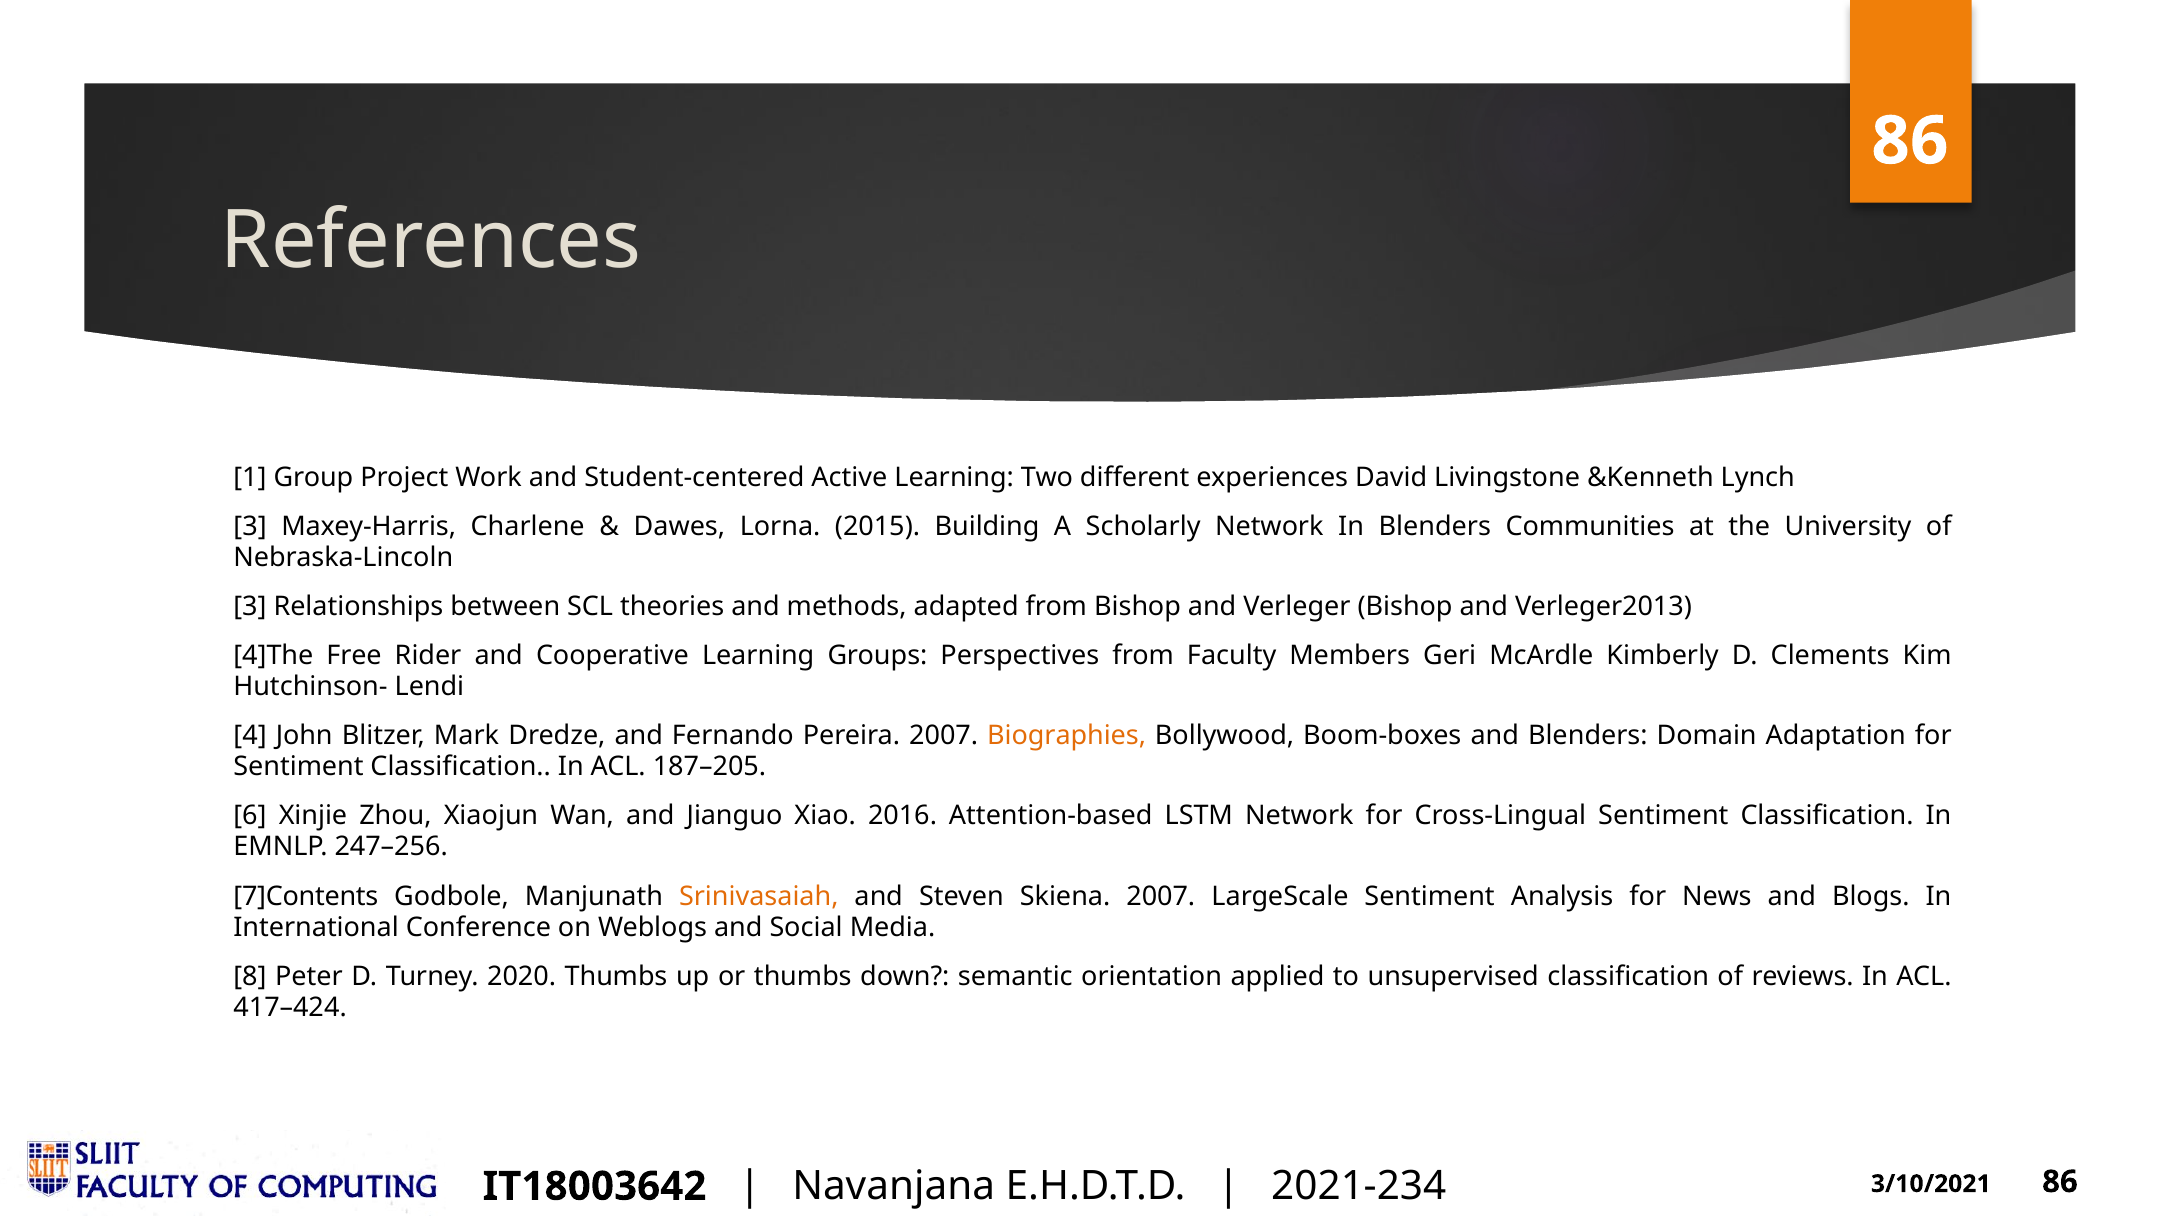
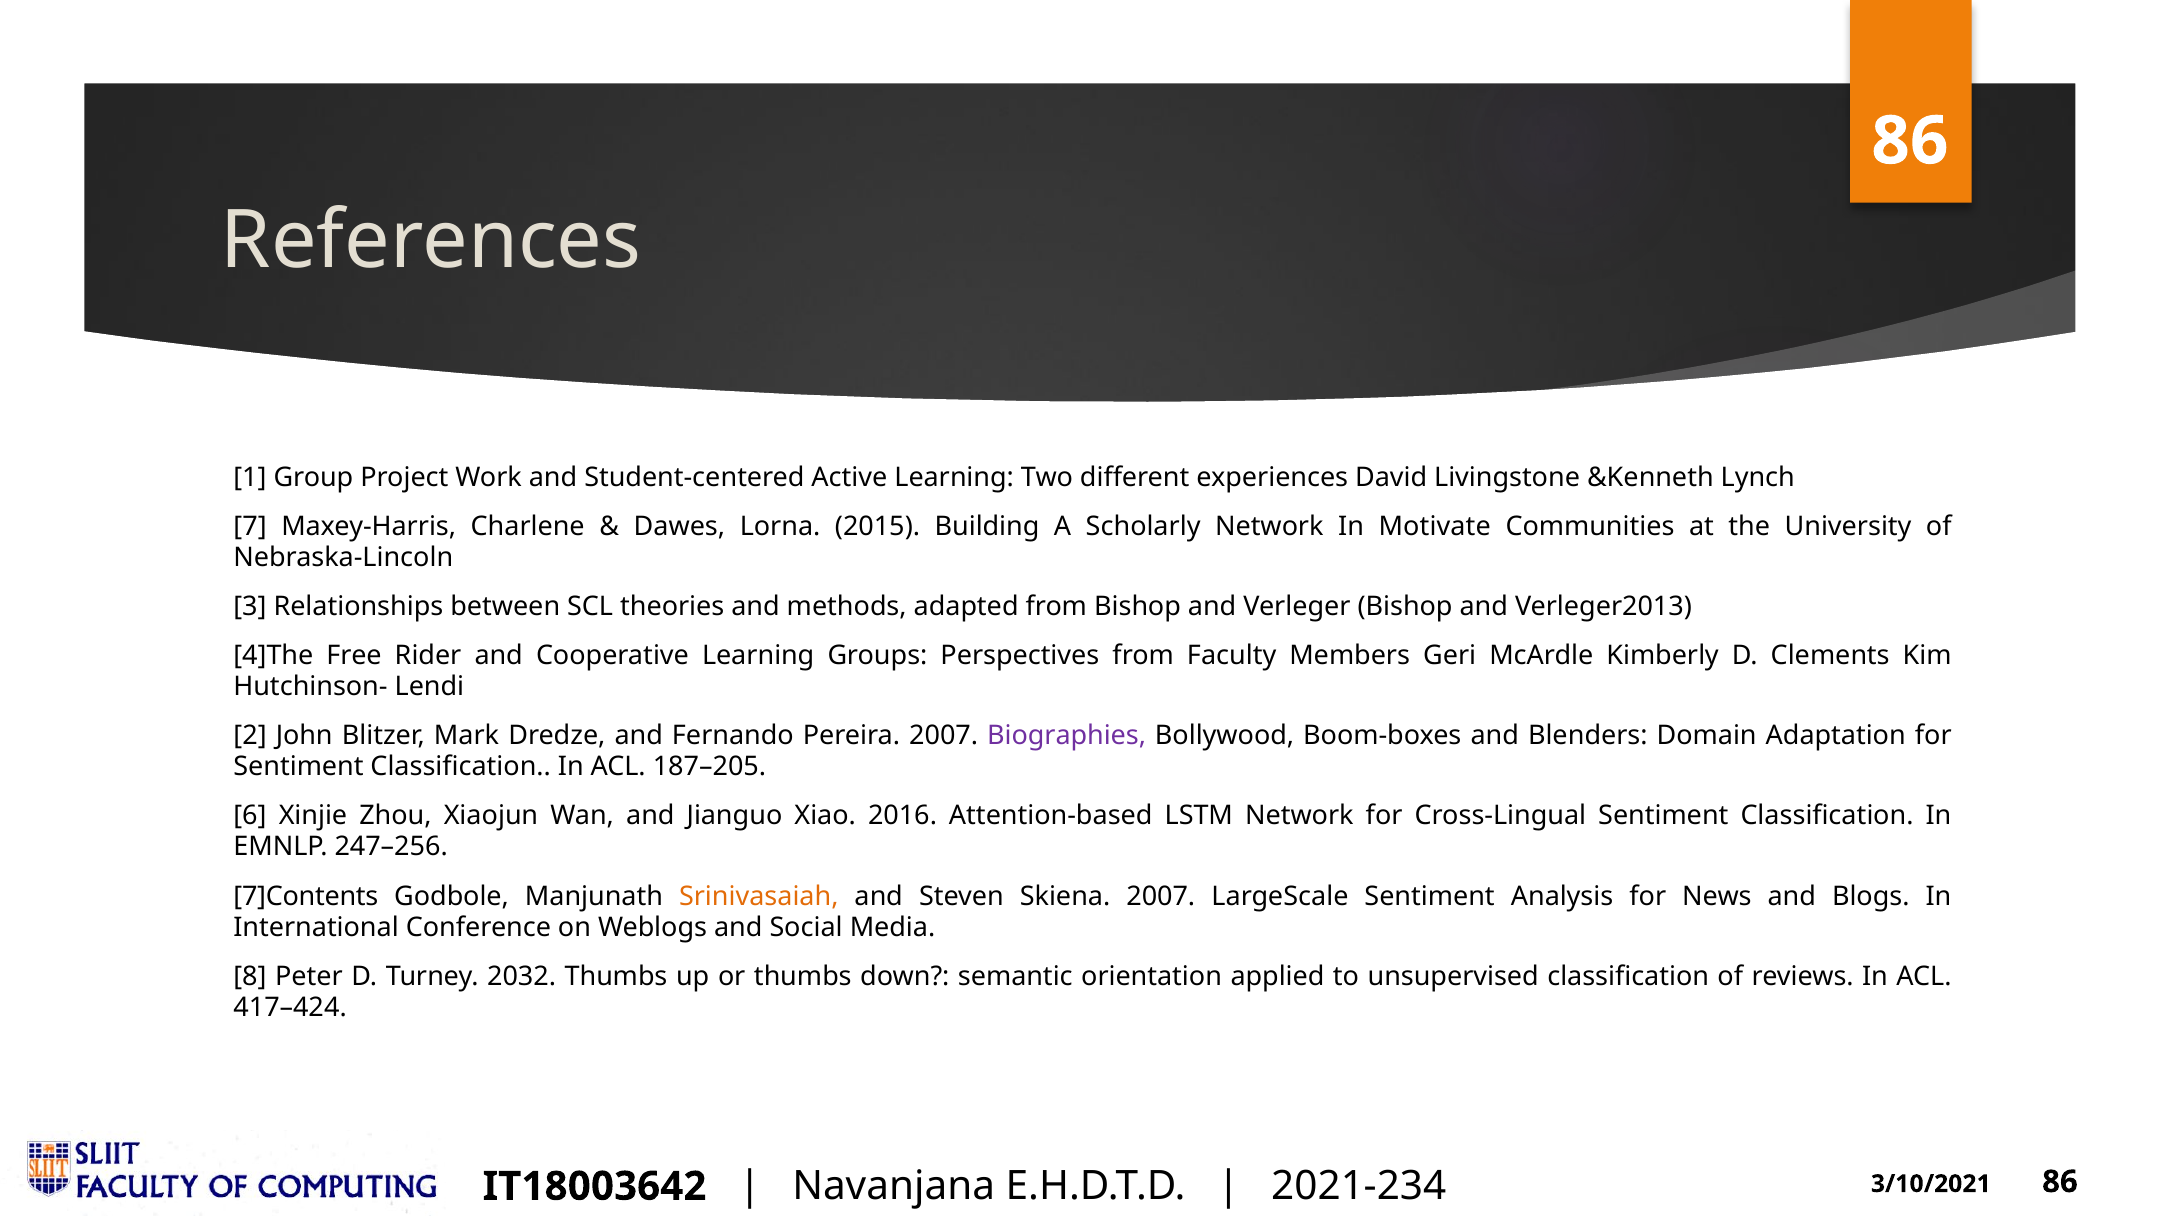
3: 3 -> 7 (250, 526)
In Blenders: Blenders -> Motivate (1435, 526)
4: 4 -> 2 (250, 736)
Biographies colour: orange -> purple (1067, 736)
2020: 2020 -> 2032 (522, 976)
